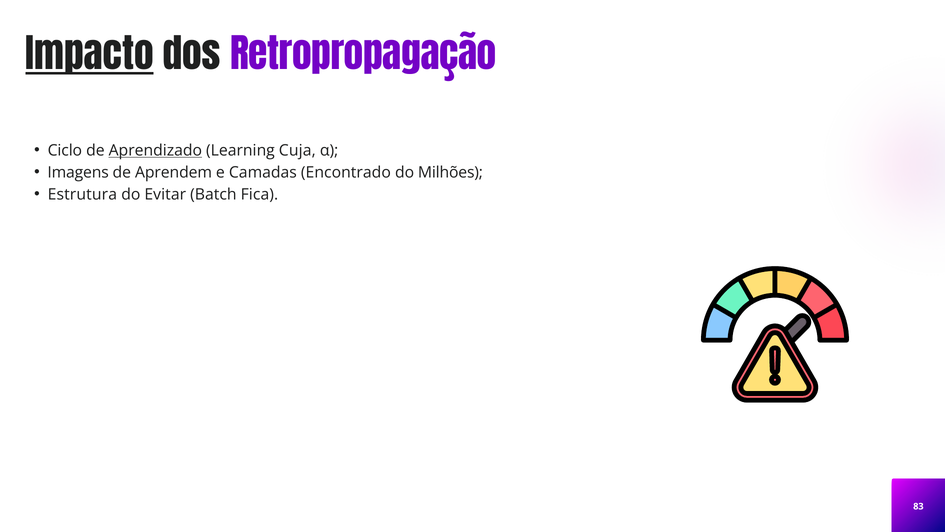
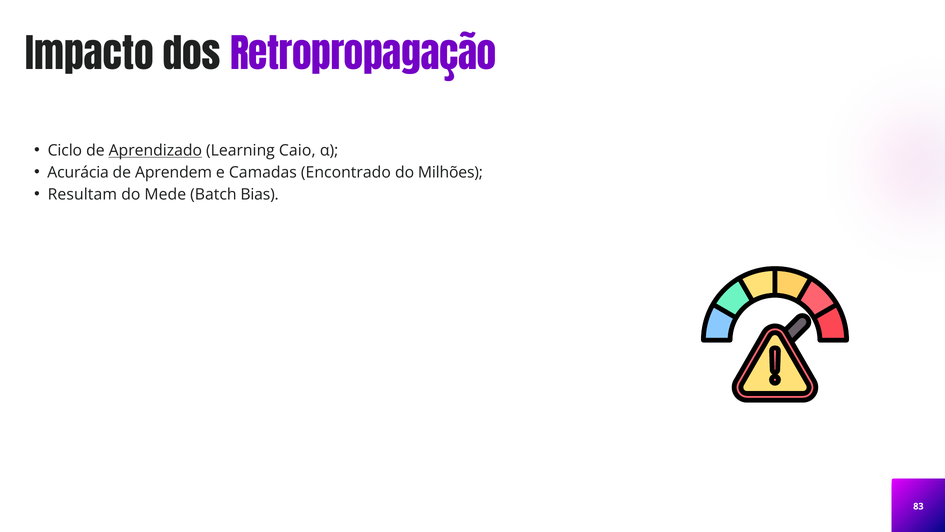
Impacto underline: present -> none (89, 56)
Cuja: Cuja -> Caio (297, 150)
Imagens: Imagens -> Acurácia (78, 172)
Estrutura: Estrutura -> Resultam (82, 194)
Evitar: Evitar -> Mede (165, 194)
Fica: Fica -> Bias (260, 194)
